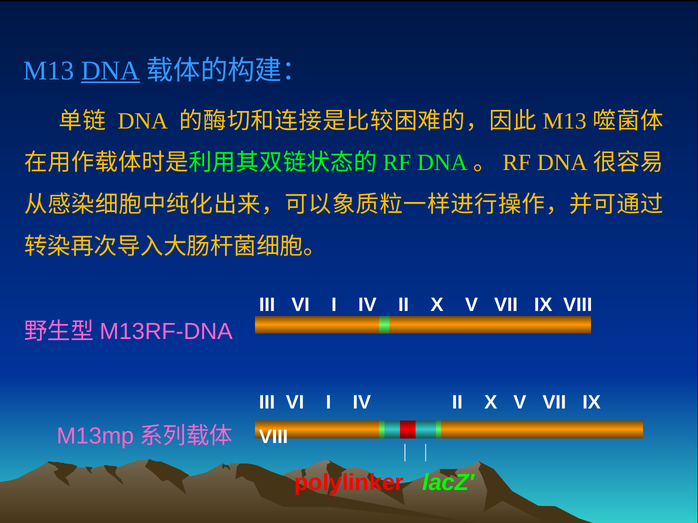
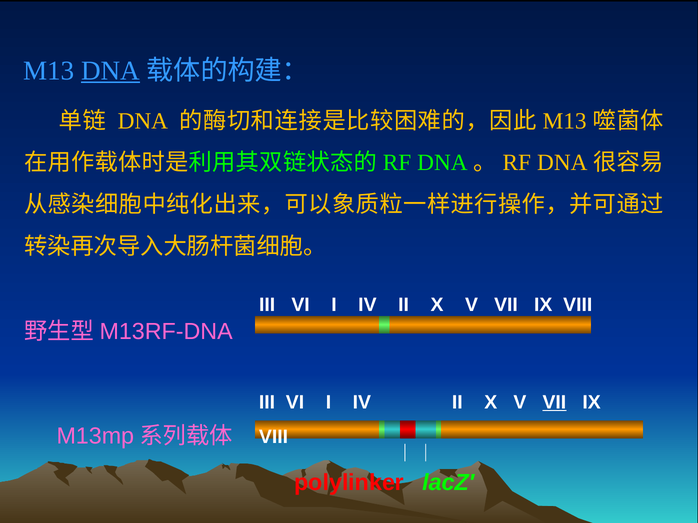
VII underline: none -> present (554, 403)
